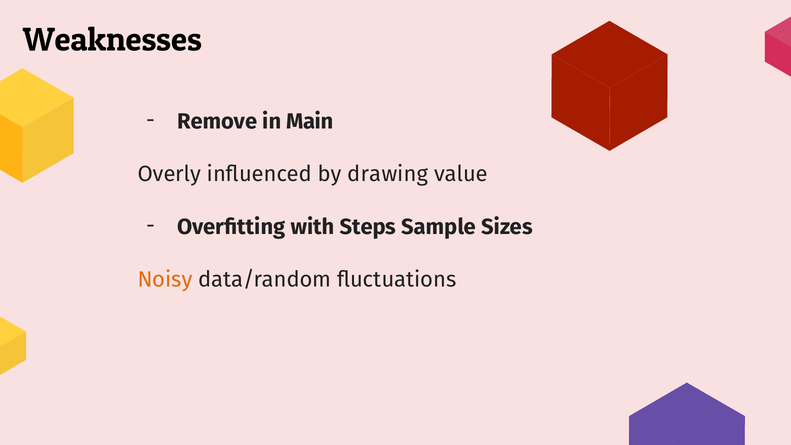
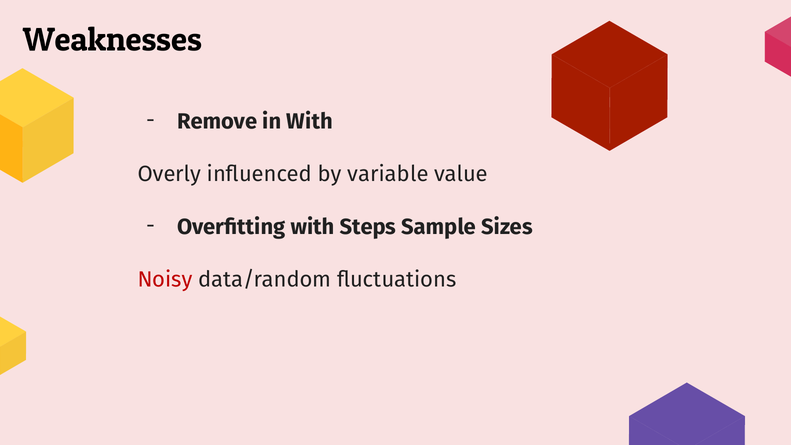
in Main: Main -> With (310, 121)
drawing: drawing -> variable (388, 174)
Noisy colour: orange -> red (165, 280)
